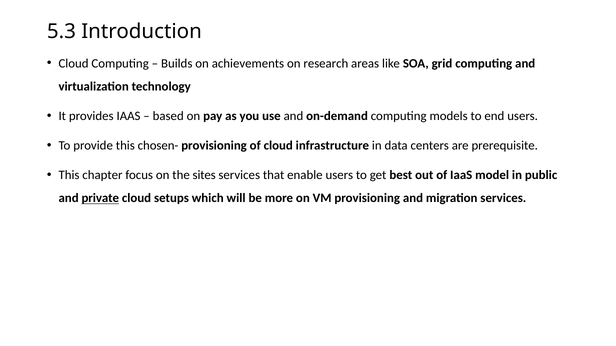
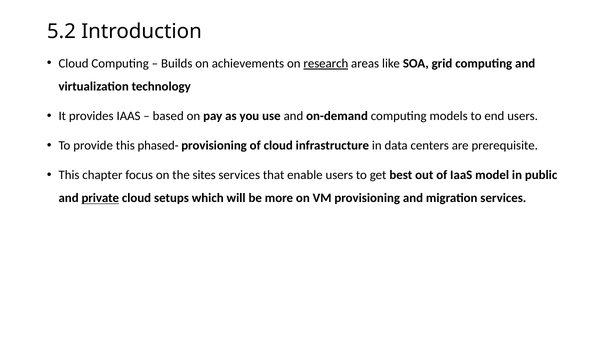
5.3: 5.3 -> 5.2 (61, 32)
research underline: none -> present (326, 63)
chosen-: chosen- -> phased- (158, 146)
